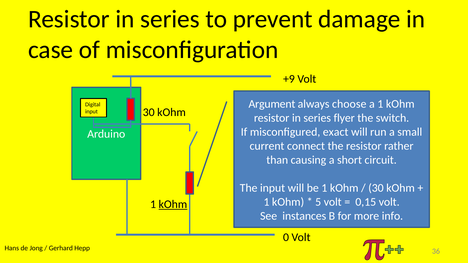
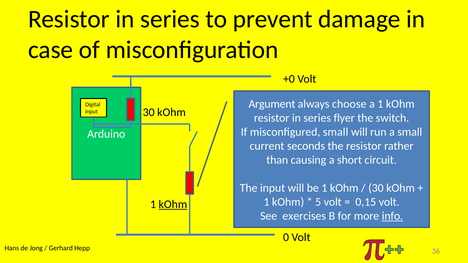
+9: +9 -> +0 (289, 79)
misconfigured exact: exact -> small (336, 132)
connect: connect -> seconds (306, 146)
instances: instances -> exercises (304, 216)
info underline: none -> present (392, 216)
